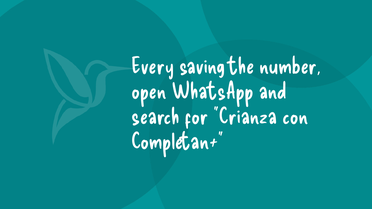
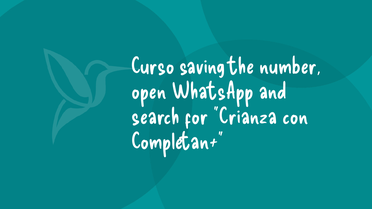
Every: Every -> Curso (153, 66)
